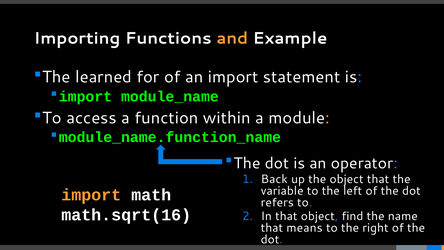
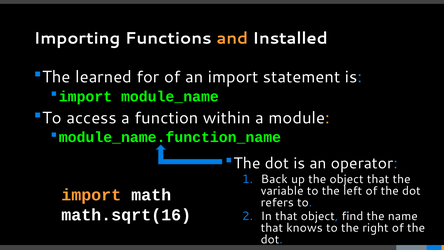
Example: Example -> Installed (290, 38)
means: means -> knows (305, 228)
